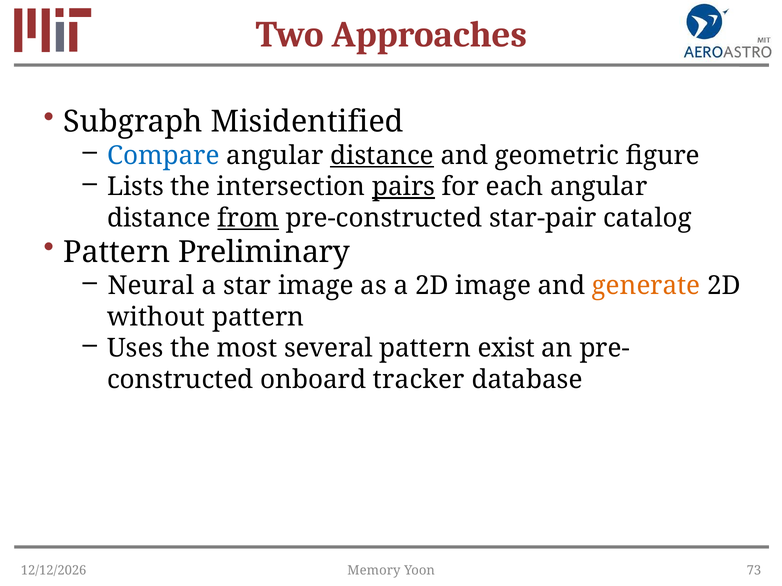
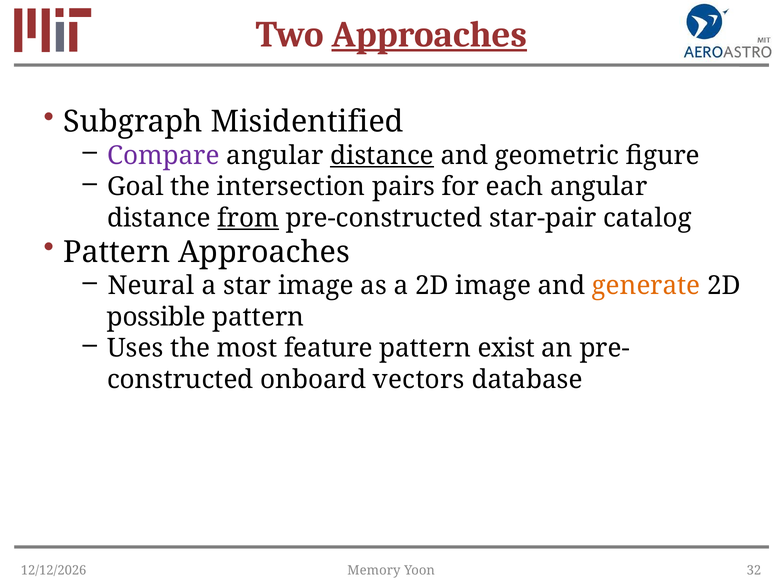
Approaches underline: none -> present (429, 34)
Compare colour: blue -> purple (163, 156)
Lists: Lists -> Goal (135, 187)
pairs underline: present -> none (404, 187)
Pattern Preliminary: Preliminary -> Approaches (264, 252)
without: without -> possible (156, 317)
several: several -> feature (328, 349)
tracker: tracker -> vectors (419, 380)
73: 73 -> 32 (754, 571)
